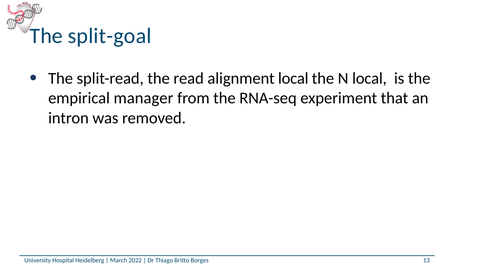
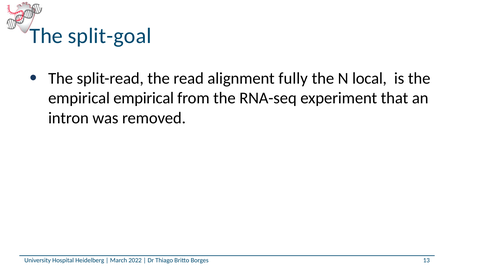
alignment local: local -> fully (293, 78)
empirical manager: manager -> empirical (144, 98)
